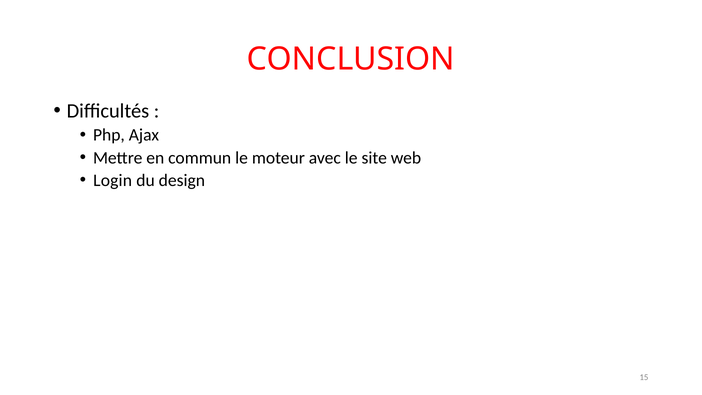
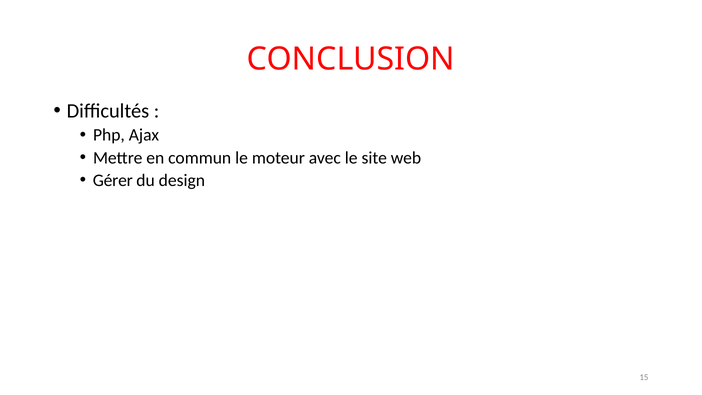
Login: Login -> Gérer (113, 180)
